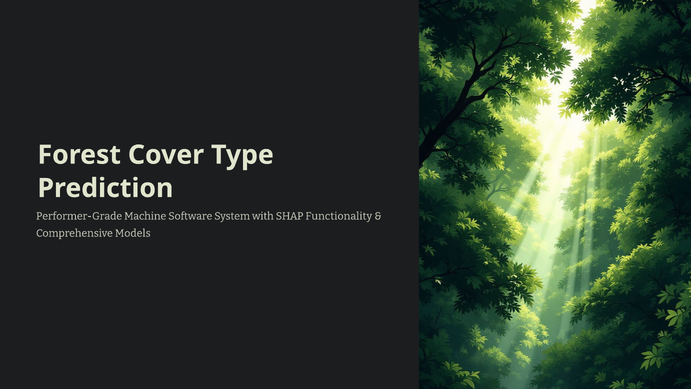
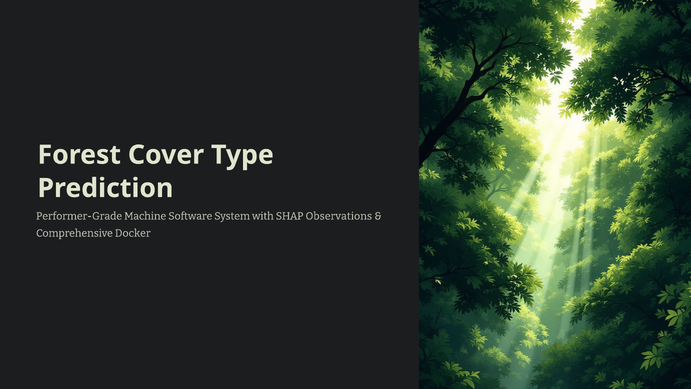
Functionality: Functionality -> Observations (339, 216)
Models: Models -> Docker (133, 233)
